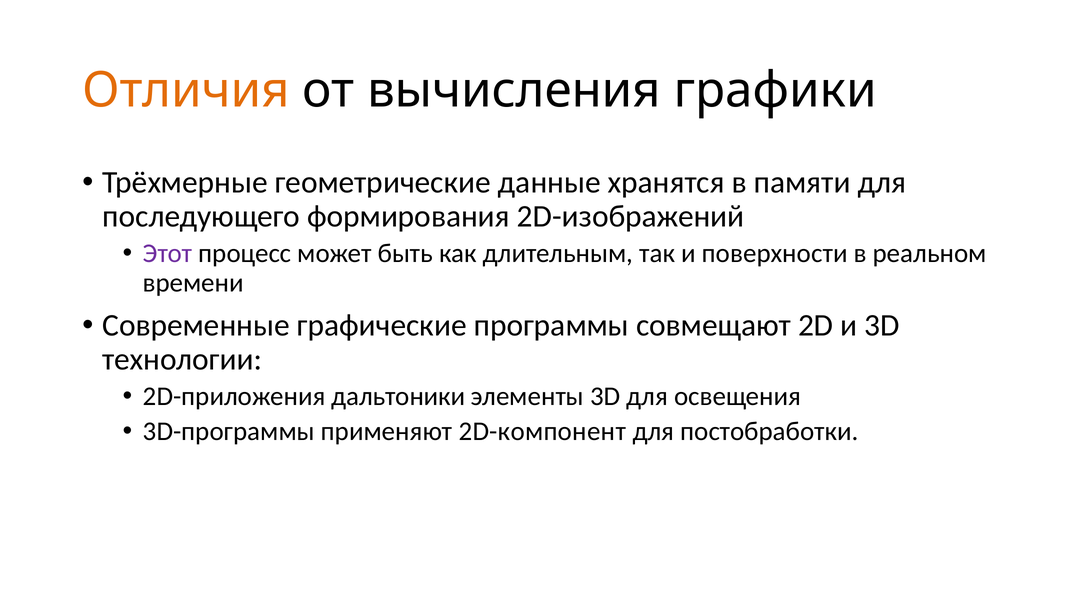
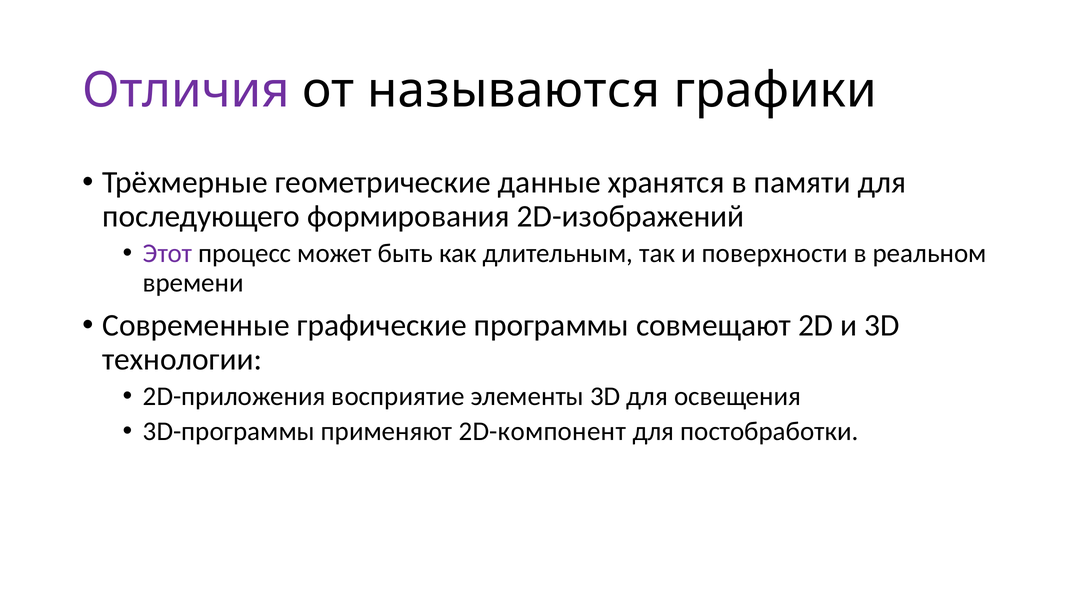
Отличия colour: orange -> purple (186, 91)
вычисления: вычисления -> называются (514, 91)
дальтоники: дальтоники -> восприятие (398, 396)
